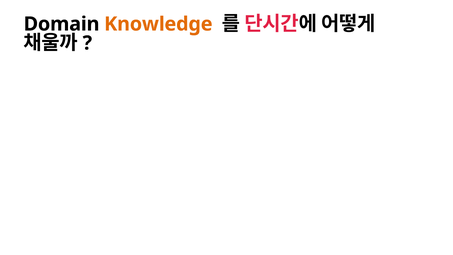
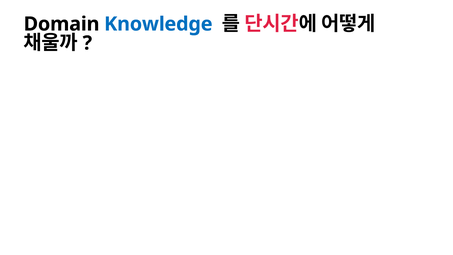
Knowledge colour: orange -> blue (158, 24)
